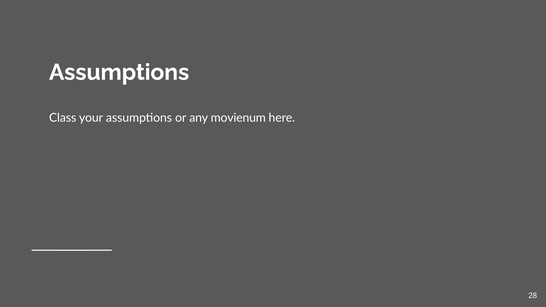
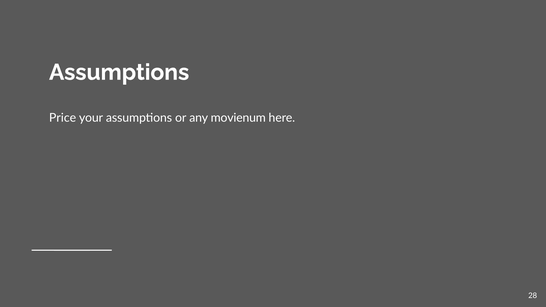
Class: Class -> Price (63, 118)
